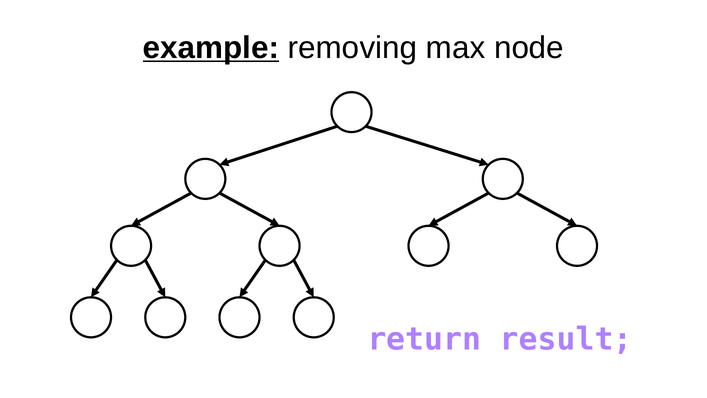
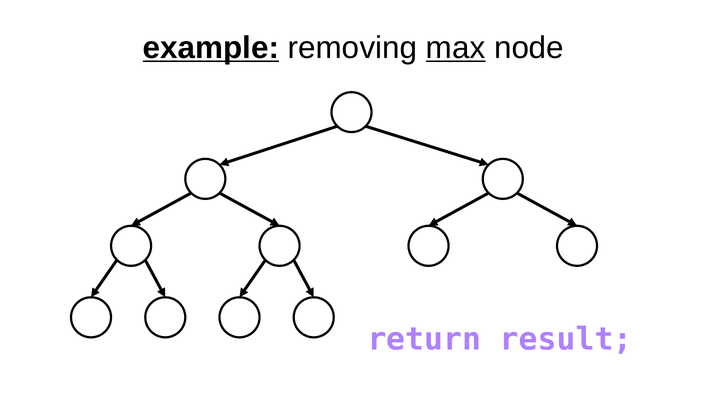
max underline: none -> present (456, 48)
